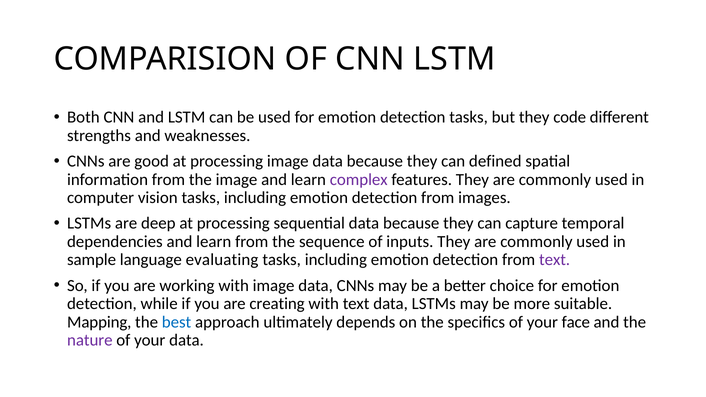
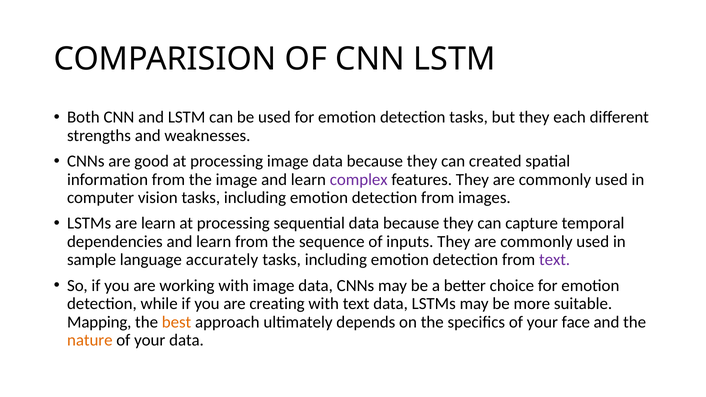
code: code -> each (570, 117)
defined: defined -> created (495, 161)
are deep: deep -> learn (158, 223)
evaluating: evaluating -> accurately (222, 260)
best colour: blue -> orange (177, 322)
nature colour: purple -> orange (90, 340)
